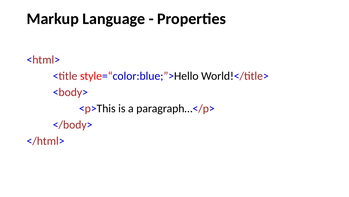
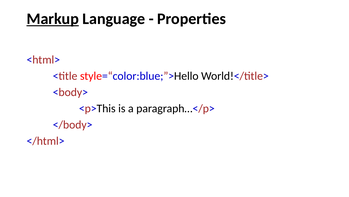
Markup underline: none -> present (53, 19)
